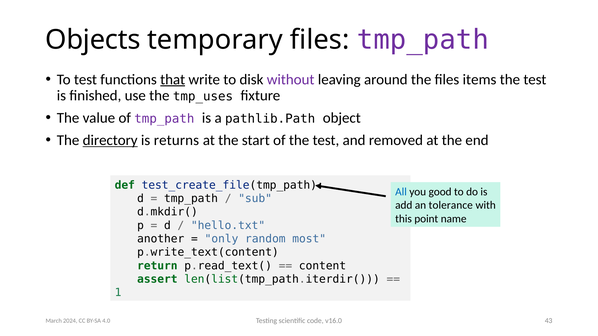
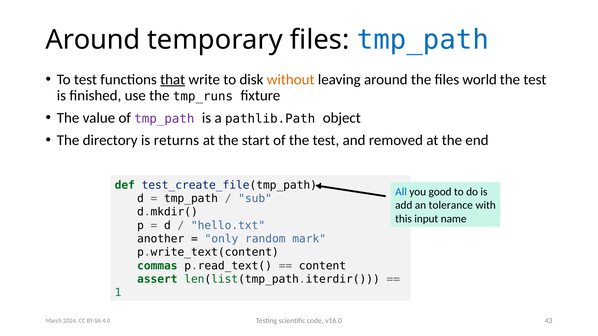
Objects: Objects -> Around (93, 40)
tmp_path colour: purple -> blue (423, 40)
without colour: purple -> orange (291, 80)
items: items -> world (480, 80)
tmp_uses: tmp_uses -> tmp_runs (203, 96)
directory underline: present -> none (110, 140)
point: point -> input (426, 219)
most: most -> mark (309, 239)
return: return -> commas (157, 266)
